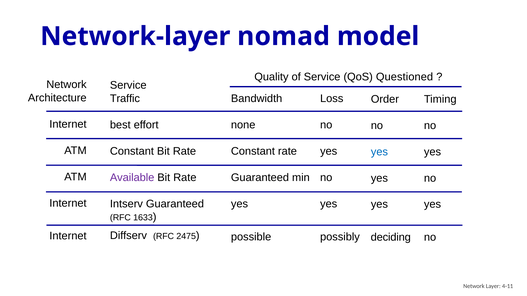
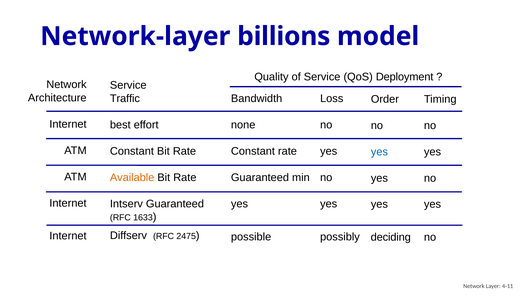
nomad: nomad -> billions (284, 36)
Questioned: Questioned -> Deployment (405, 77)
Available colour: purple -> orange (132, 178)
